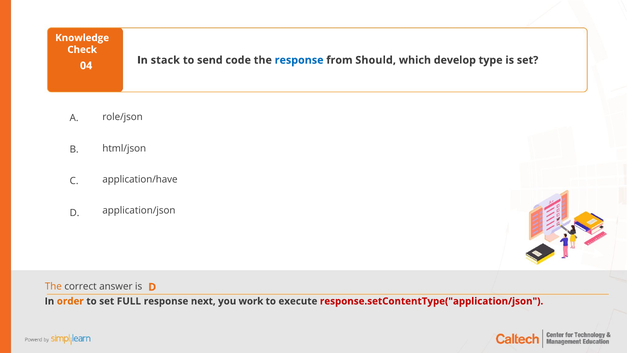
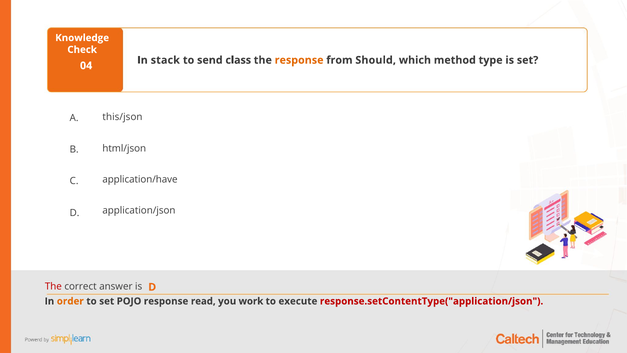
code: code -> class (238, 60)
response colour: blue -> orange (299, 60)
develop: develop -> method (455, 60)
role/json: role/json -> this/json (122, 117)
The colour: orange -> red (53, 286)
FULL: FULL -> POJO (129, 301)
next: next -> read (203, 301)
